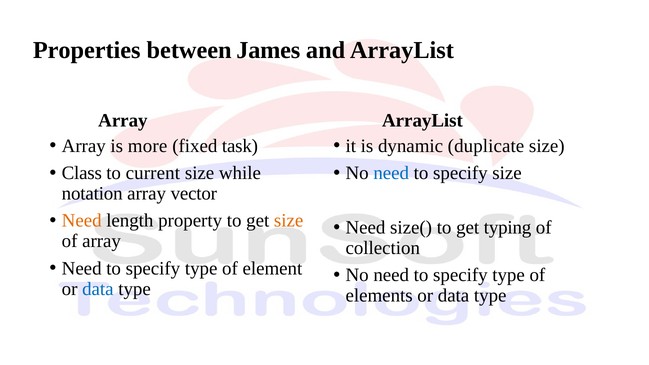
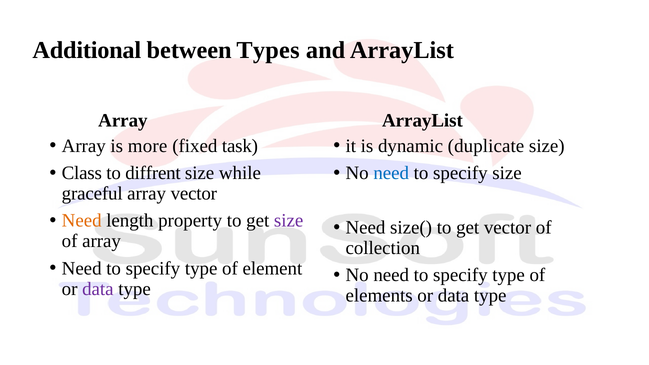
Properties: Properties -> Additional (87, 50)
James: James -> Types (268, 50)
current: current -> diffrent (153, 173)
notation: notation -> graceful (92, 194)
size colour: orange -> purple (289, 221)
get typing: typing -> vector (507, 228)
data colour: blue -> purple (98, 289)
